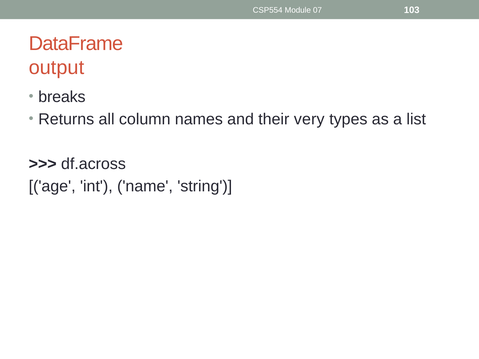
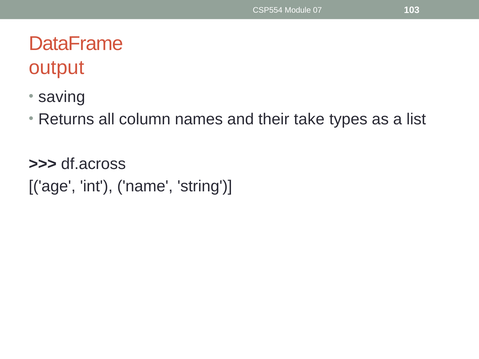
breaks: breaks -> saving (62, 97)
very: very -> take (309, 119)
